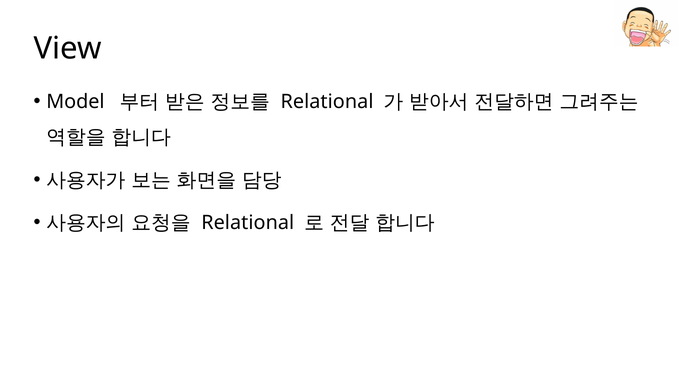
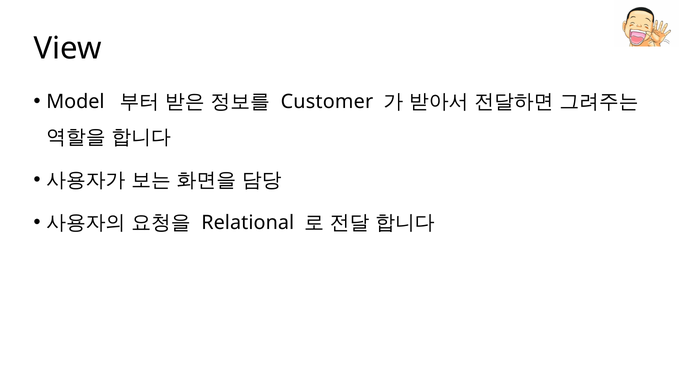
Relational: Relational -> Customer (327, 102)
